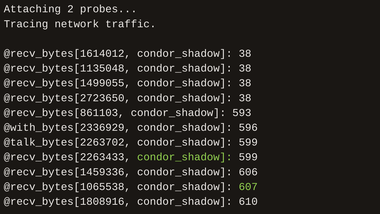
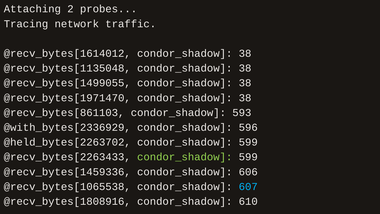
@recv_bytes[2723650: @recv_bytes[2723650 -> @recv_bytes[1971470 (67, 98)
@talk_bytes[2263702: @talk_bytes[2263702 -> @held_bytes[2263702 (67, 142)
607 colour: light green -> light blue (248, 186)
